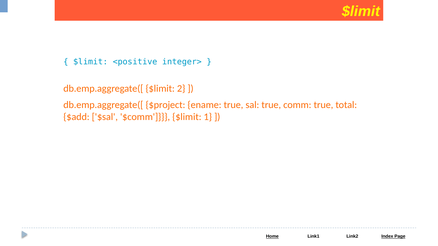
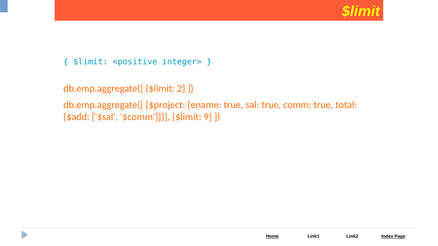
1: 1 -> 9 (208, 117)
